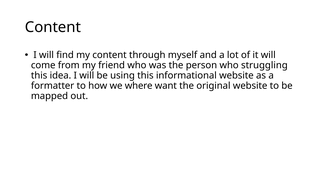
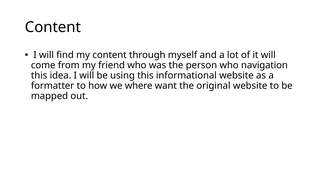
struggling: struggling -> navigation (264, 65)
